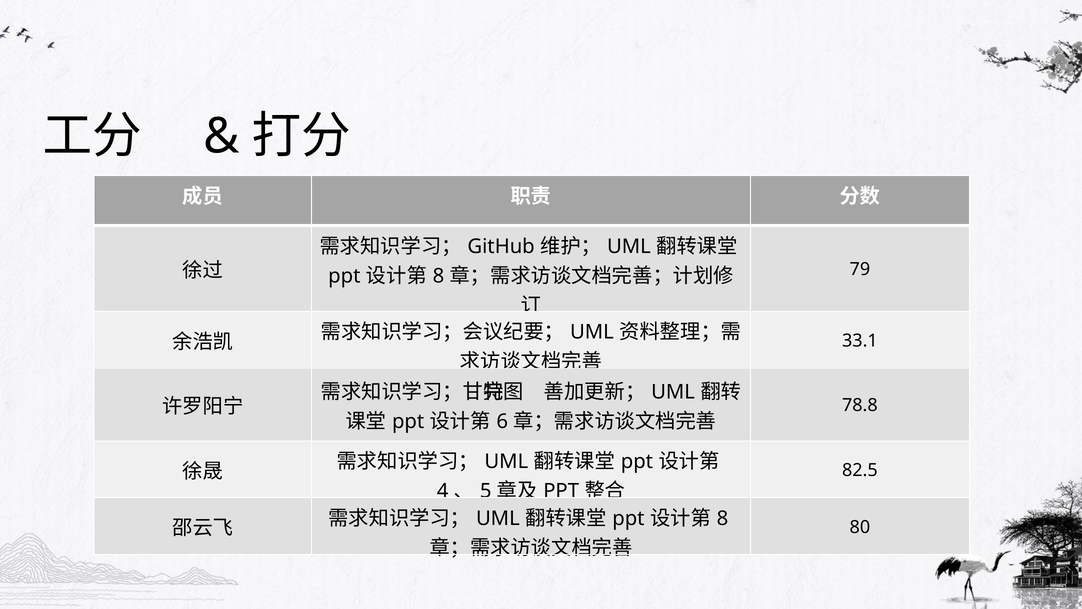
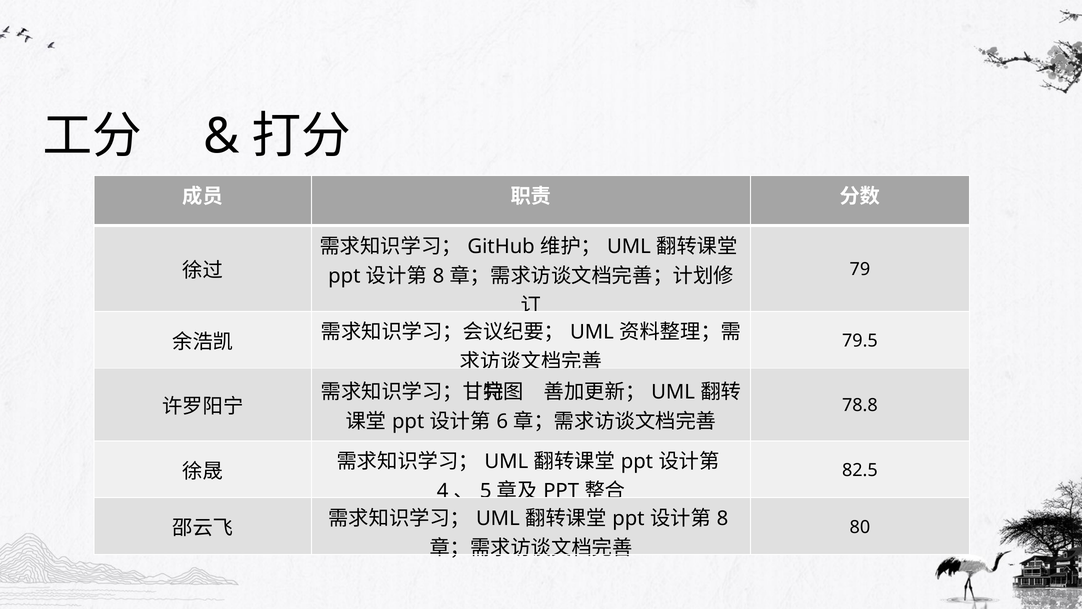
33.1: 33.1 -> 79.5 (860, 341)
